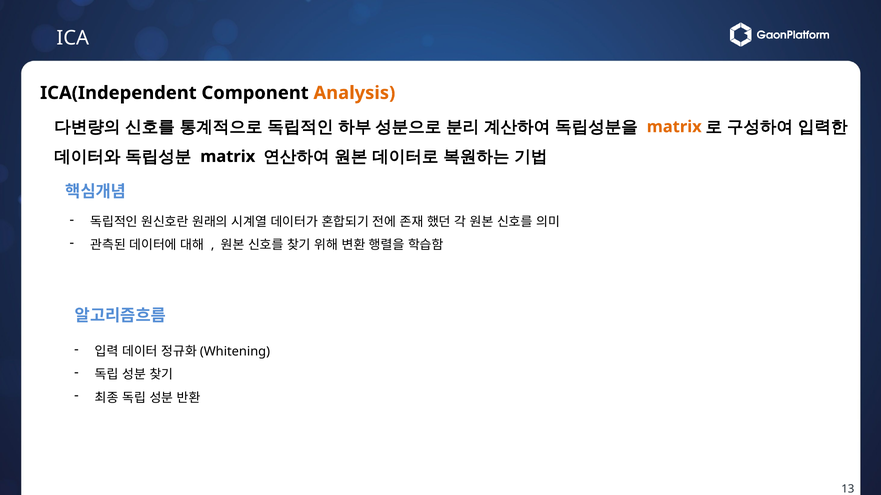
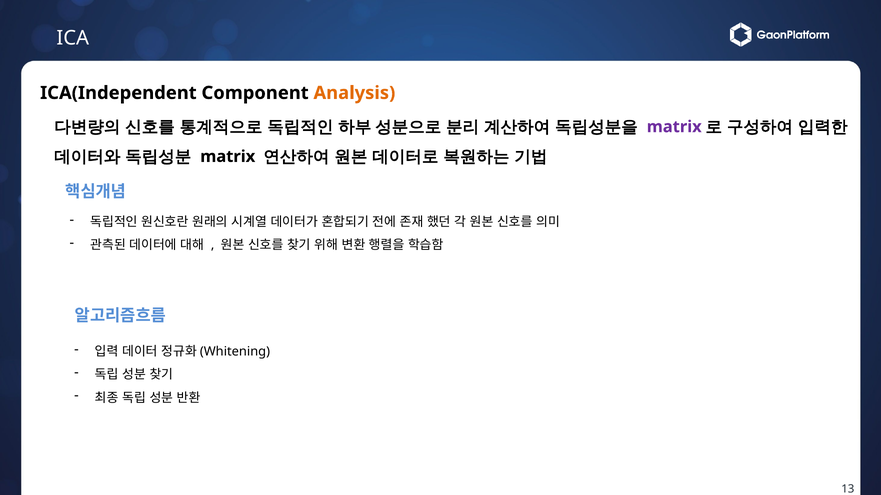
matrix colour: orange -> purple (674, 127)
